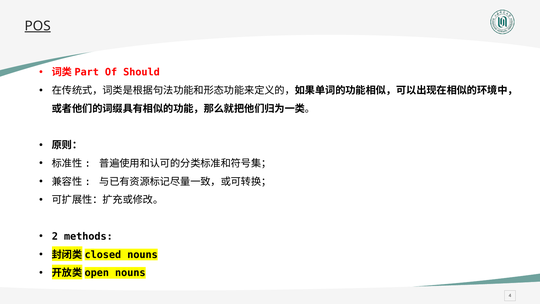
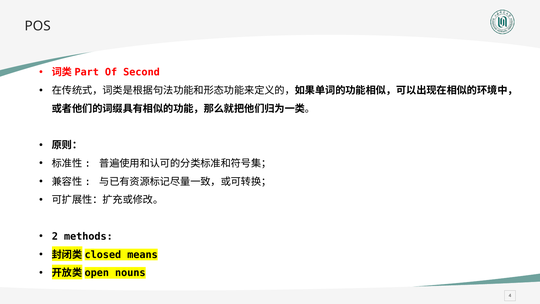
POS underline: present -> none (38, 26)
Should: Should -> Second (141, 72)
nouns: nouns -> means (143, 254)
